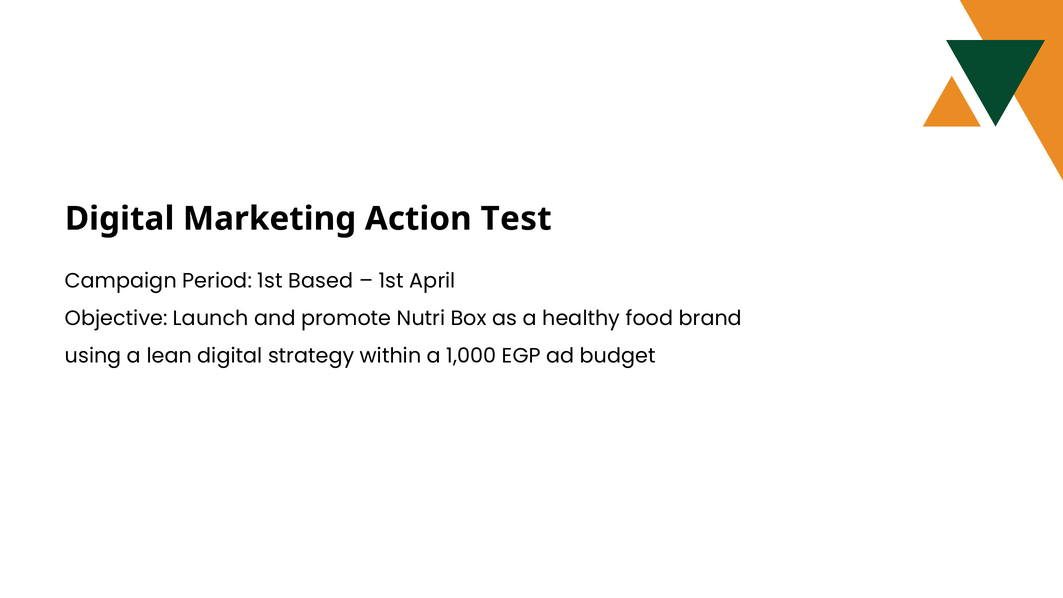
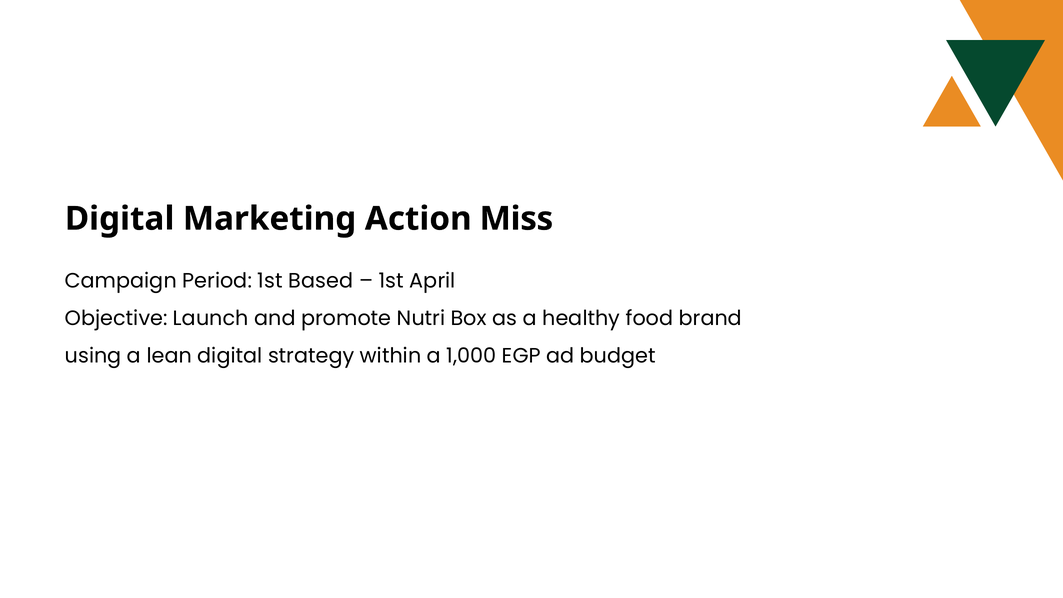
Test: Test -> Miss (516, 219)
